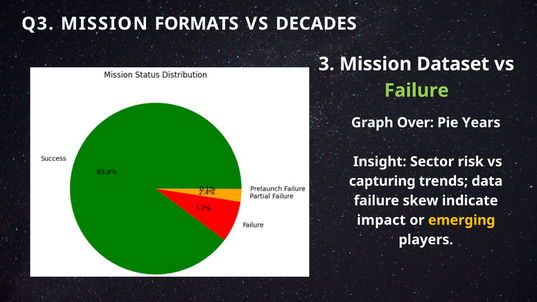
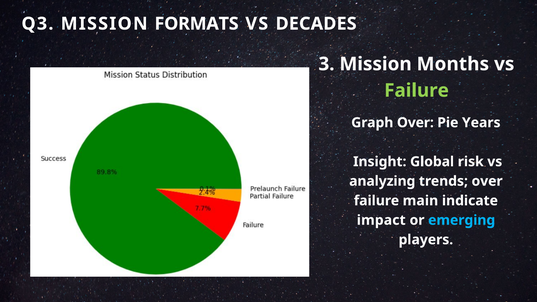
Dataset: Dataset -> Months (453, 64)
Sector: Sector -> Global (432, 162)
capturing: capturing -> analyzing (382, 181)
trends data: data -> over (487, 181)
skew: skew -> main (420, 201)
emerging colour: yellow -> light blue (462, 220)
